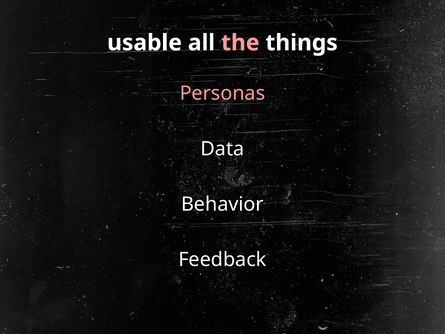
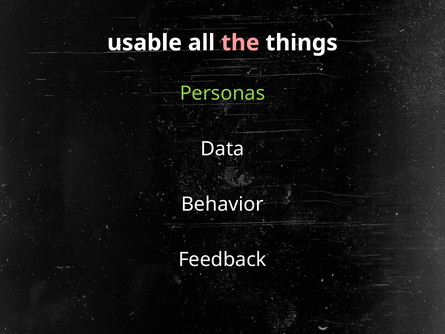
Personas colour: pink -> light green (222, 93)
